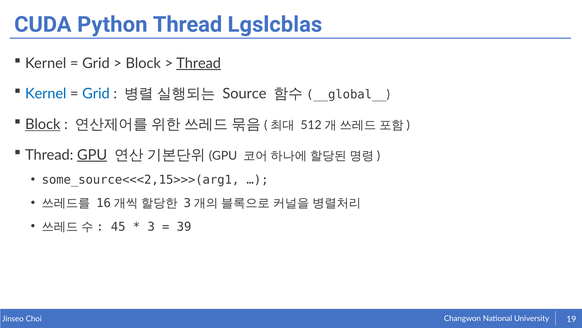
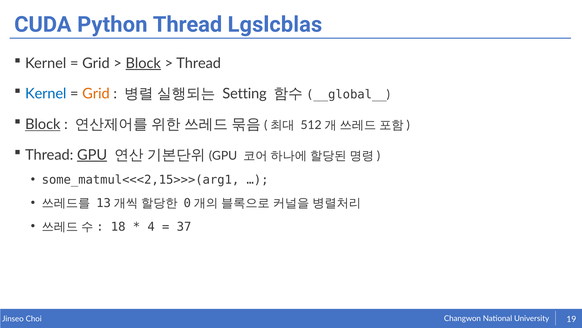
Block underline: none -> present (143, 63)
Thread underline: present -> none (199, 63)
Grid colour: blue -> orange (96, 94)
Source: Source -> Setting (245, 94)
some_source<<<2,15>>>(arg1: some_source<<<2,15>>>(arg1 -> some_matmul<<<2,15>>>(arg1 (140, 179)
16: 16 -> 13 (104, 203)
3: 3 -> 0 (187, 203)
45: 45 -> 18 (118, 226)
3: 3 -> 4 (151, 226)
39: 39 -> 37 (184, 226)
